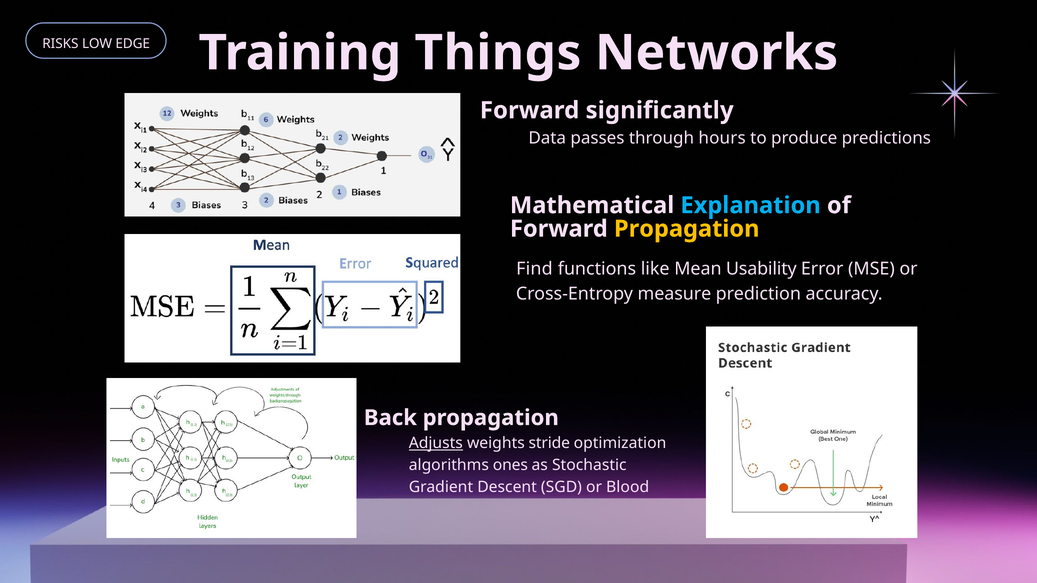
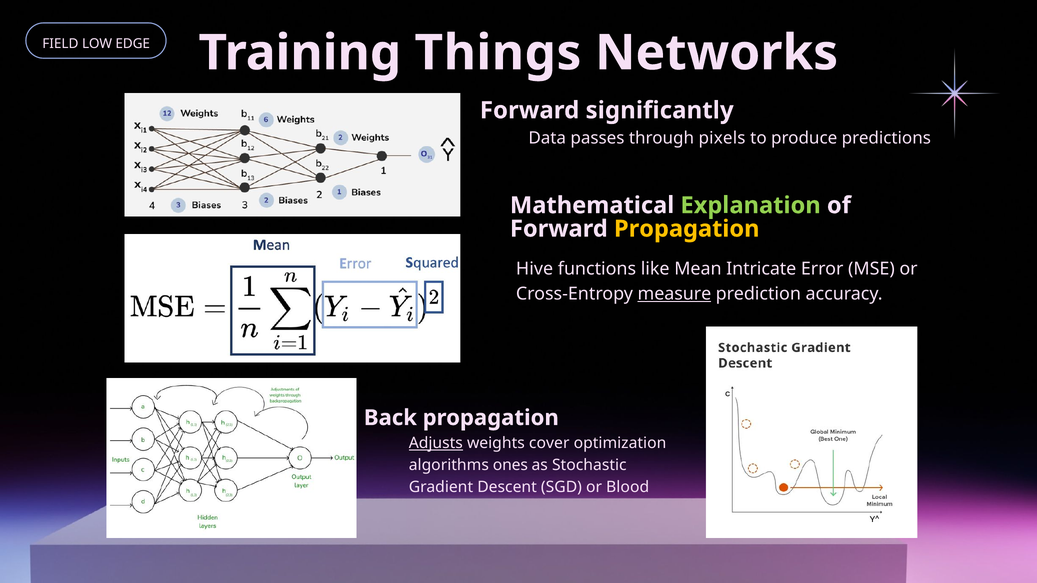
RISKS: RISKS -> FIELD (60, 44)
hours: hours -> pixels (722, 138)
Explanation colour: light blue -> light green (751, 206)
Find: Find -> Hive (535, 269)
Usability: Usability -> Intricate (761, 269)
measure underline: none -> present (674, 294)
stride: stride -> cover (549, 443)
